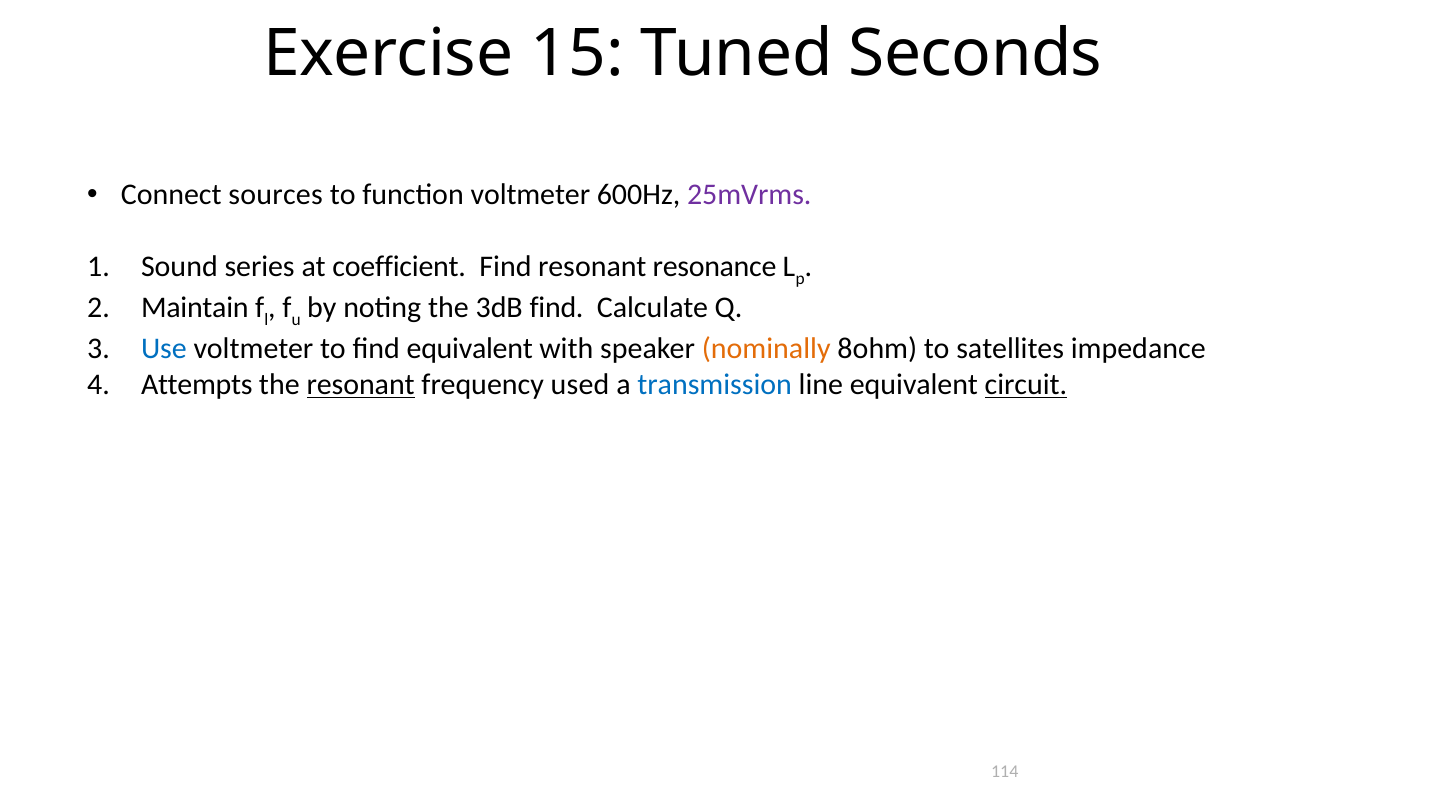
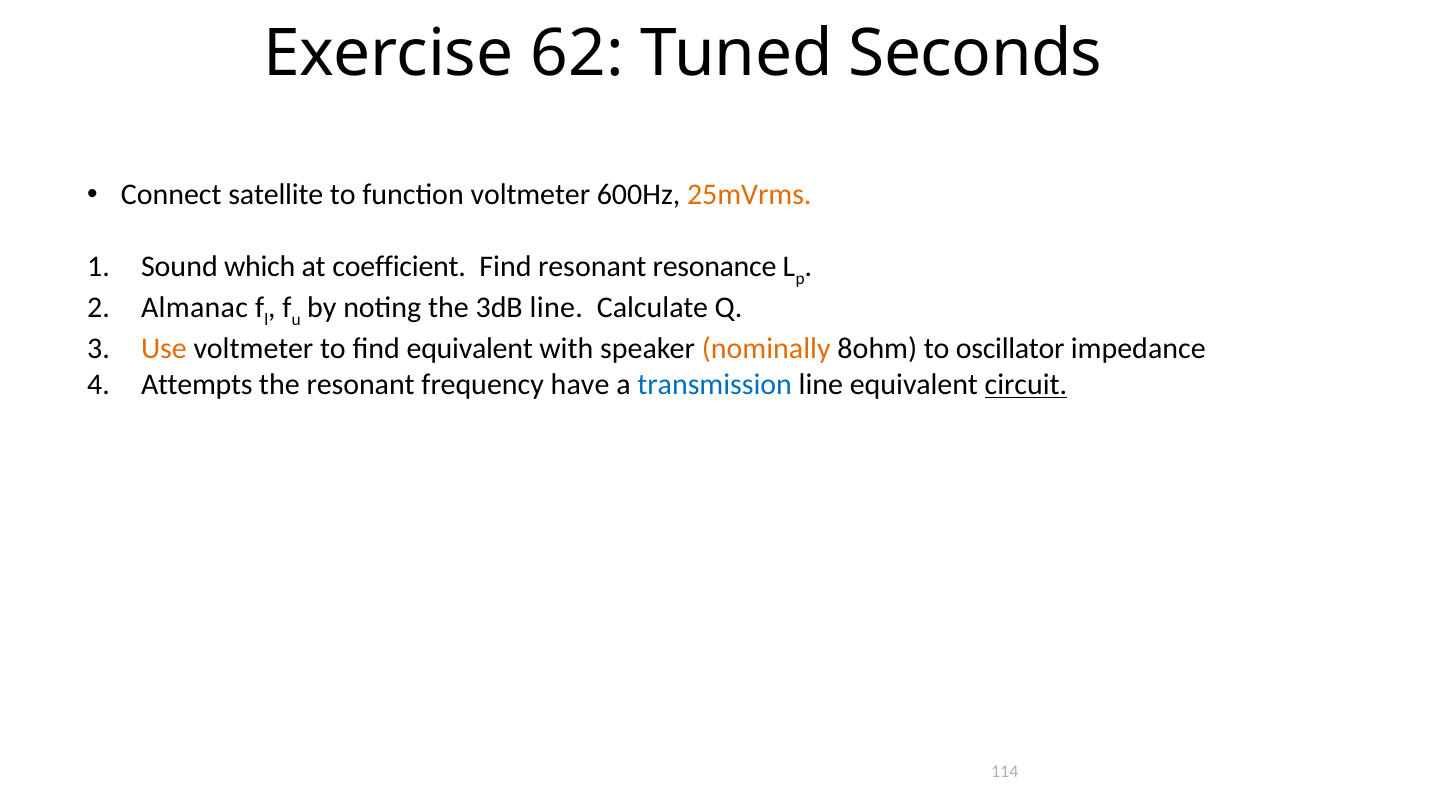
15: 15 -> 62 (577, 54)
sources: sources -> satellite (276, 195)
25mVrms colour: purple -> orange (749, 195)
series: series -> which (260, 267)
Maintain: Maintain -> Almanac (195, 308)
3dB find: find -> line (556, 308)
Use colour: blue -> orange (164, 349)
satellites: satellites -> oscillator (1010, 349)
resonant underline: present -> none (361, 385)
used: used -> have (580, 385)
